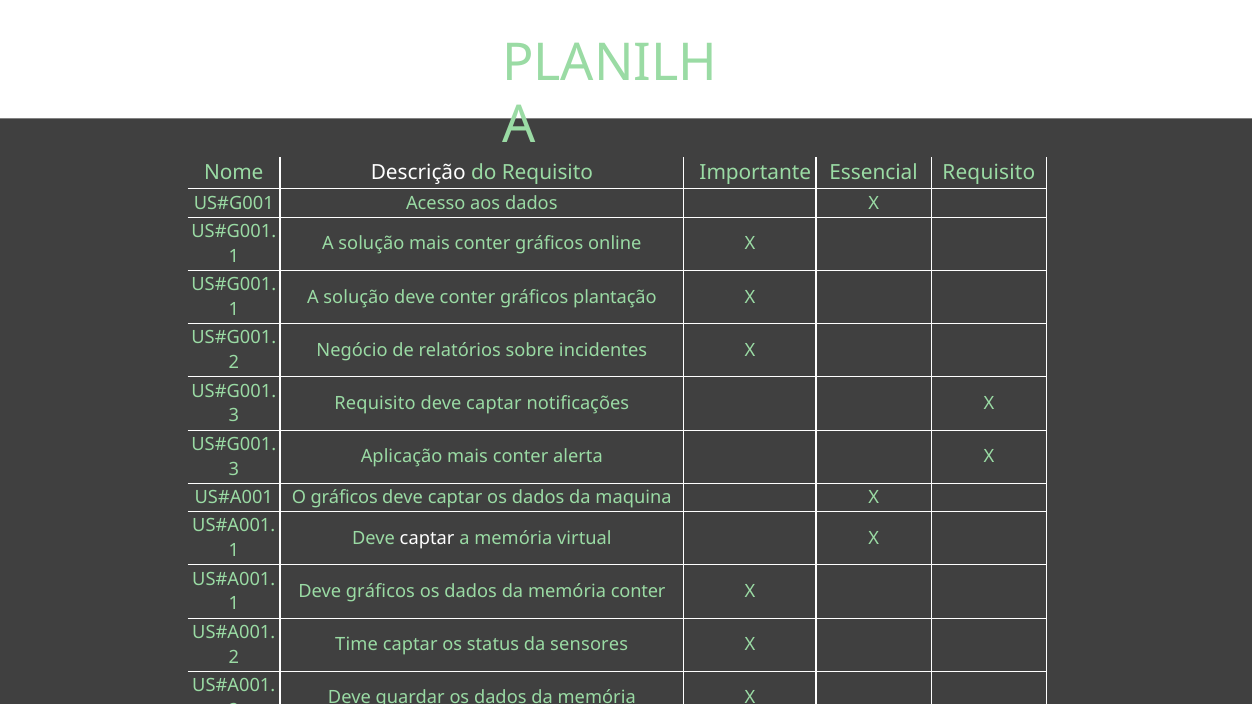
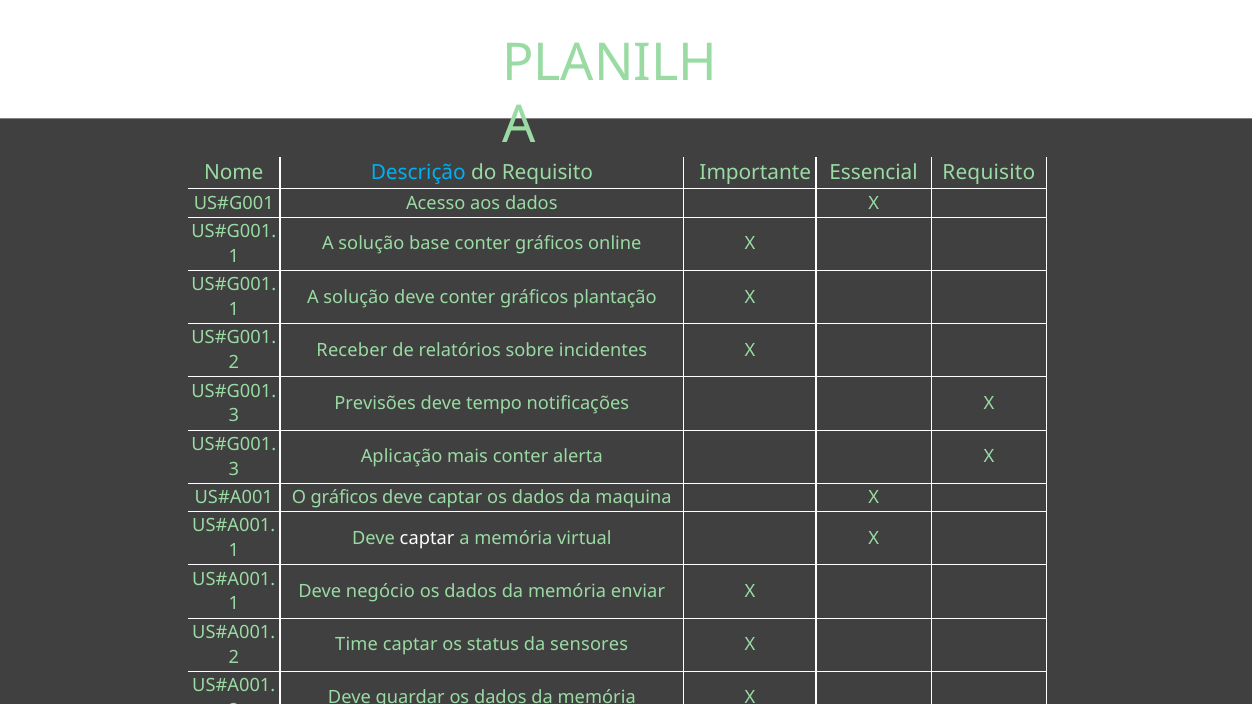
Descrição colour: white -> light blue (418, 173)
solução mais: mais -> base (429, 244)
Negócio: Negócio -> Receber (352, 350)
Requisito: Requisito -> Previsões (375, 404)
captar: captar -> tempo (494, 404)
Deve gráficos: gráficos -> negócio (380, 592)
memória conter: conter -> enviar (638, 592)
